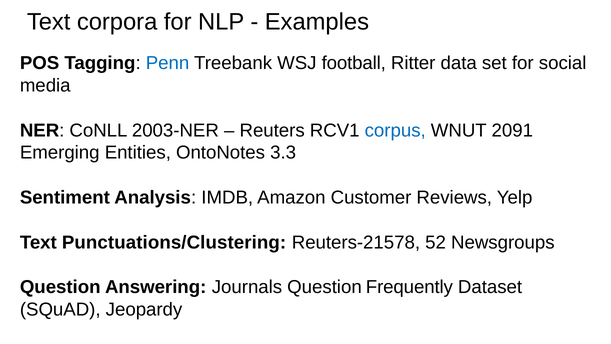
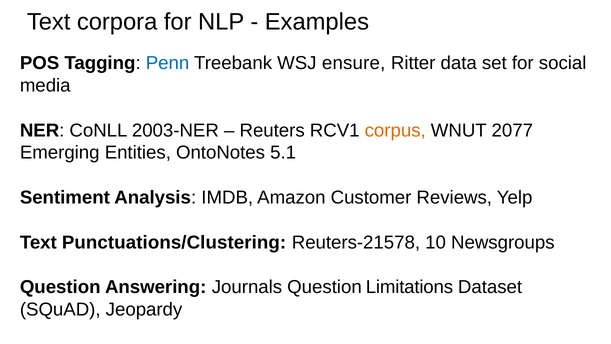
football: football -> ensure (354, 63)
corpus colour: blue -> orange (395, 130)
2091: 2091 -> 2077 (512, 130)
3.3: 3.3 -> 5.1 (283, 153)
52: 52 -> 10 (436, 242)
Frequently: Frequently -> Limitations (409, 287)
